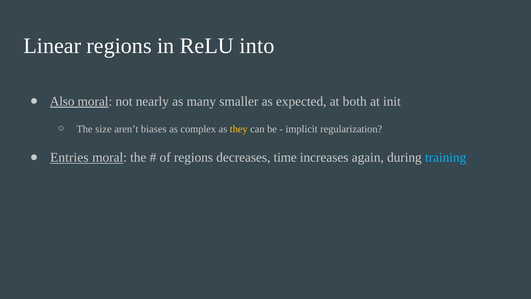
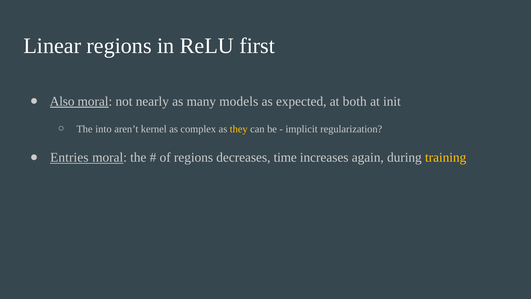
into: into -> first (257, 46)
smaller: smaller -> models (239, 101)
size: size -> into (103, 129)
biases: biases -> kernel (154, 129)
training colour: light blue -> yellow (446, 157)
